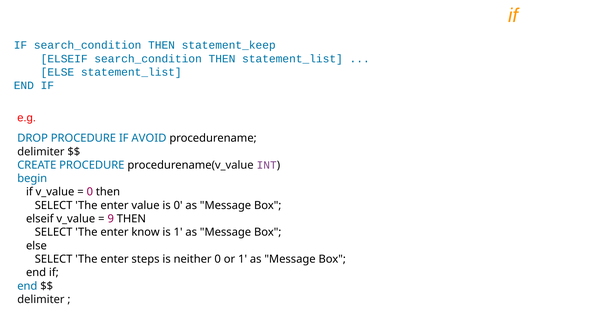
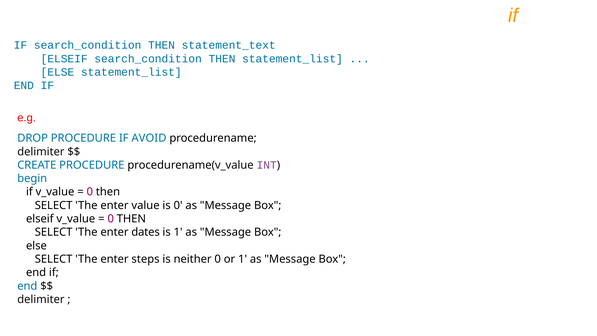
statement_keep: statement_keep -> statement_text (229, 45)
9: 9 -> 0 (111, 219)
know: know -> dates (146, 232)
